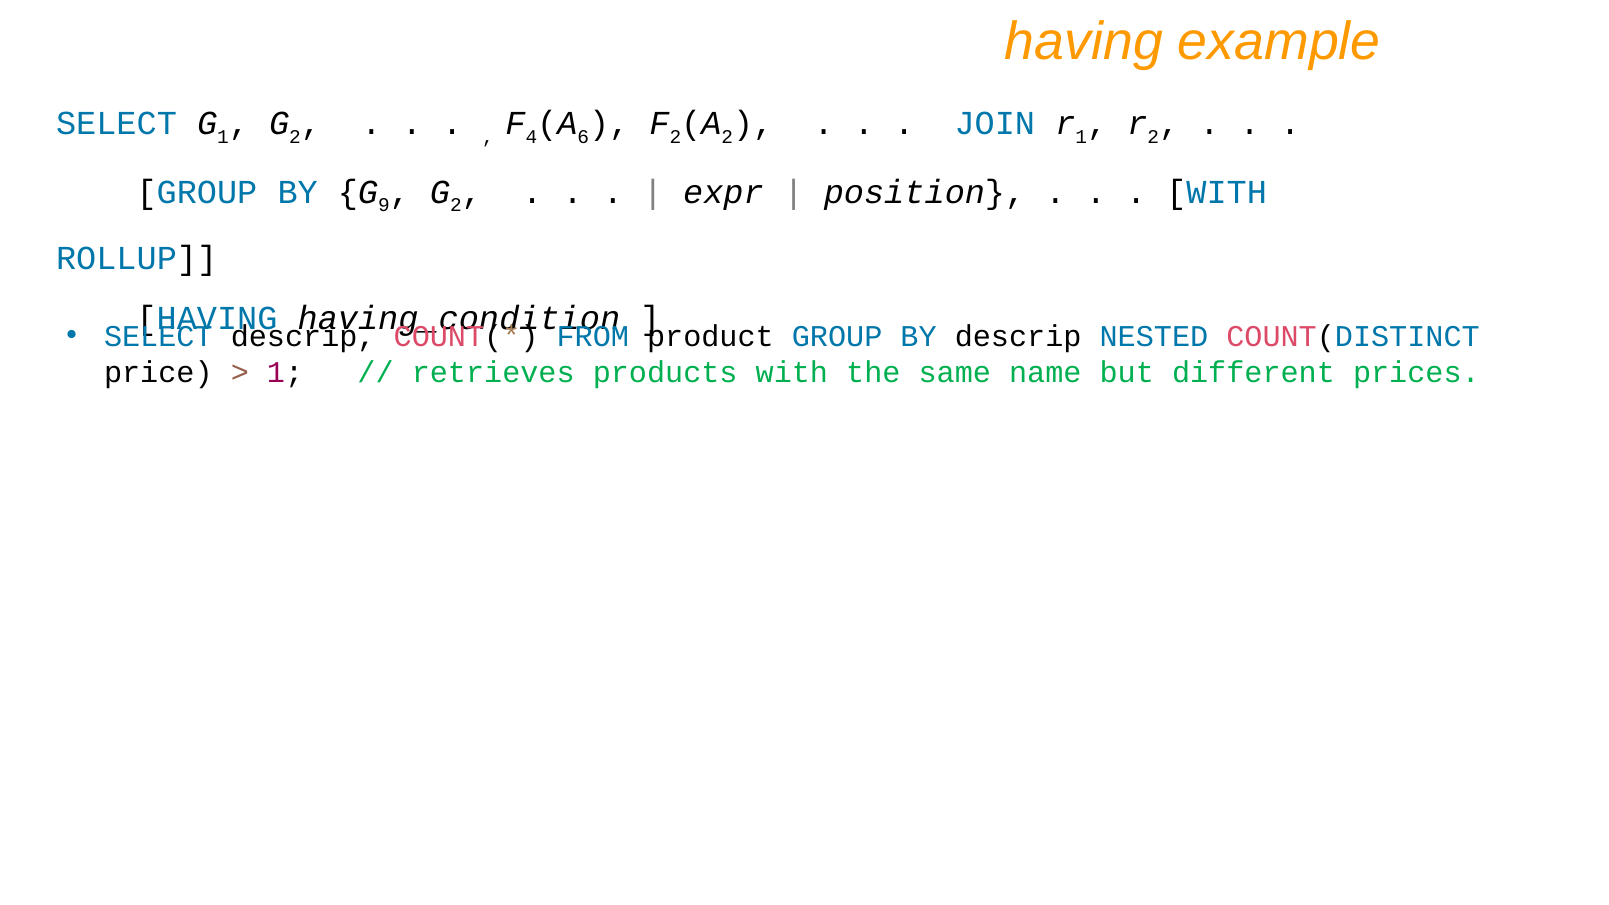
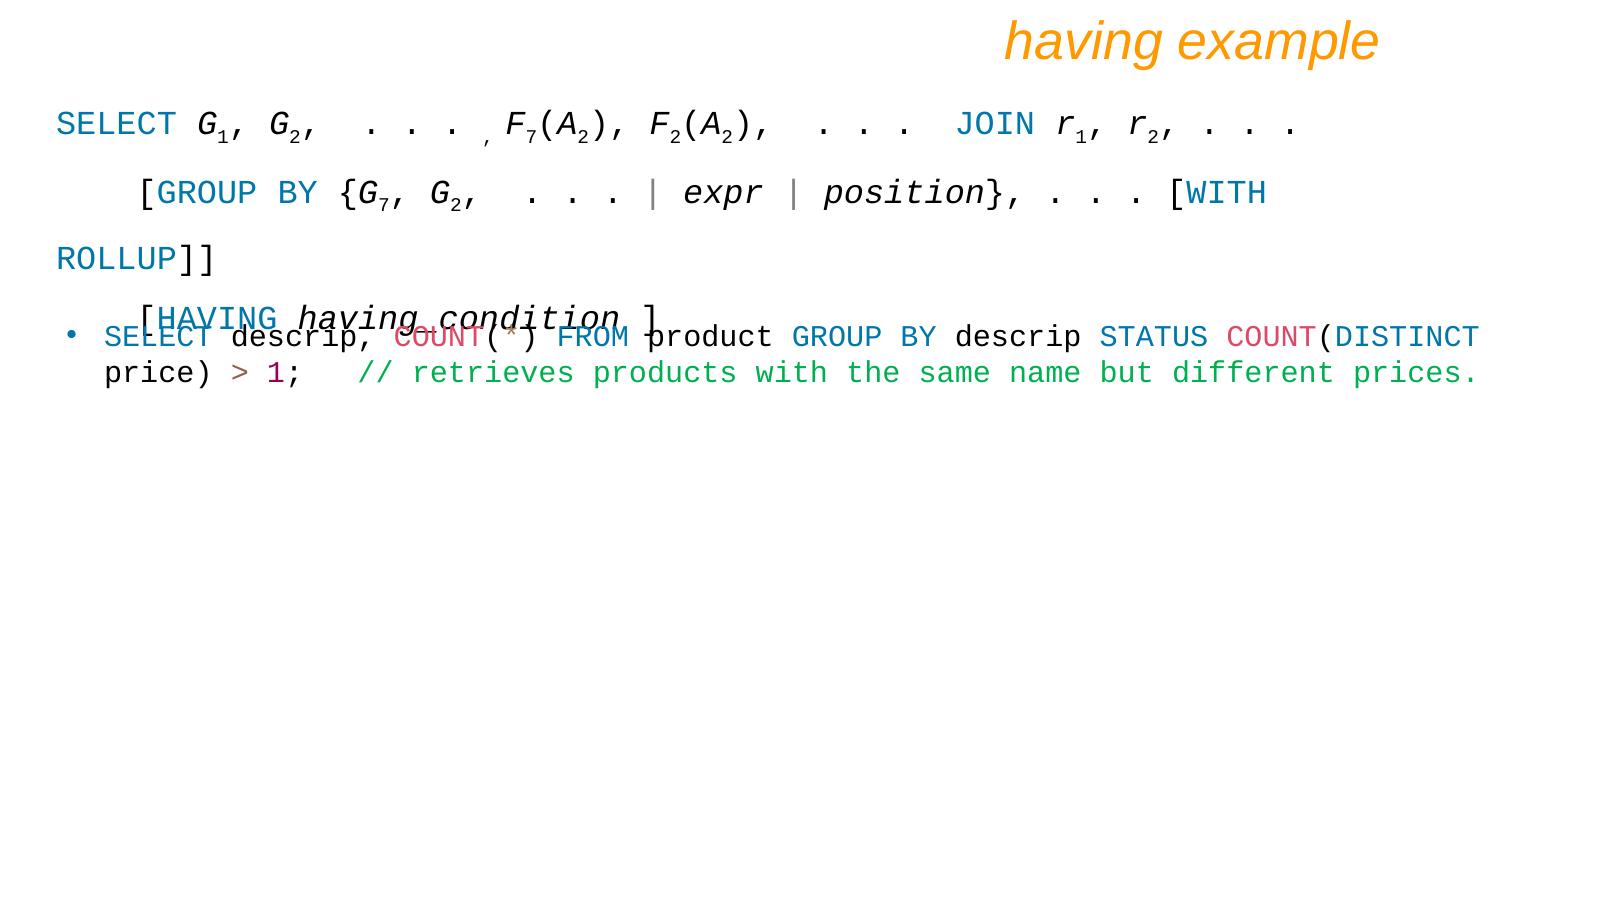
4: 4 -> 7 (531, 137)
6: 6 -> 2 (583, 137)
9: 9 -> 7 (384, 205)
NESTED: NESTED -> STATUS (1154, 336)
